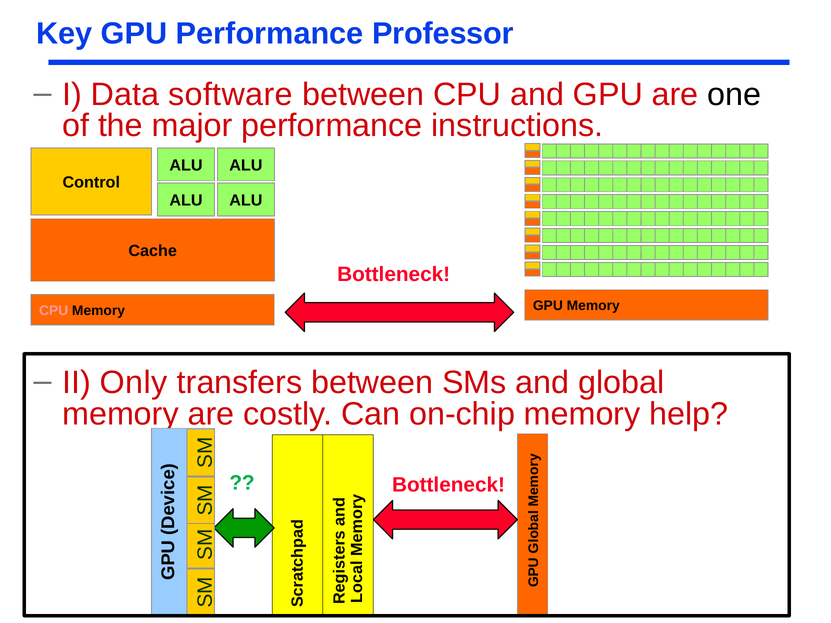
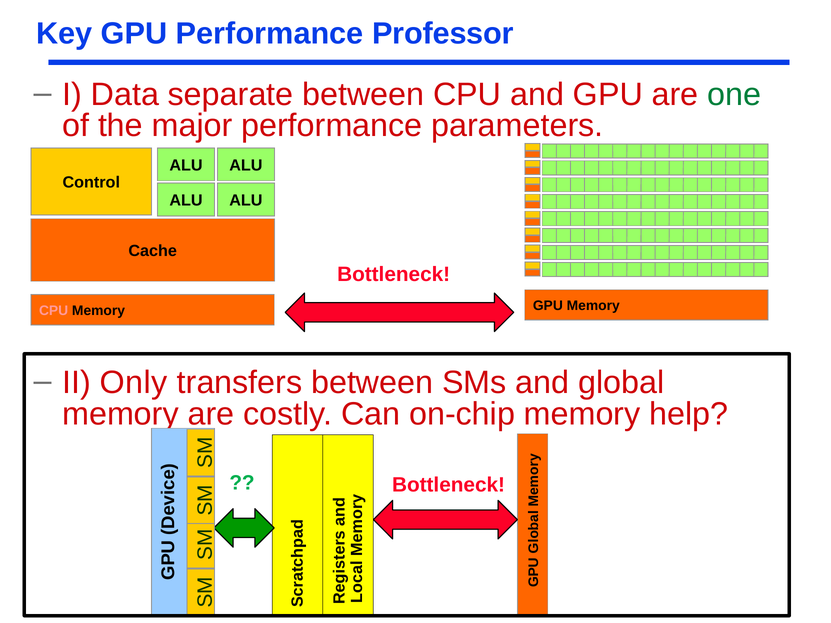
software: software -> separate (231, 94)
one colour: black -> green (734, 94)
instructions: instructions -> parameters (517, 126)
